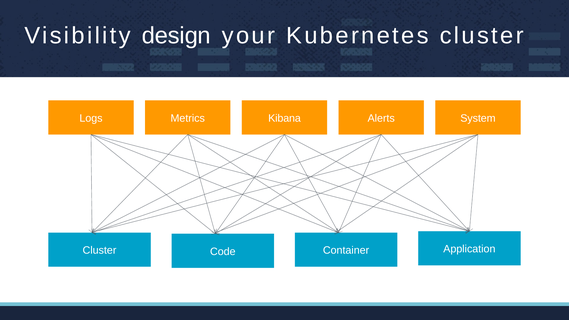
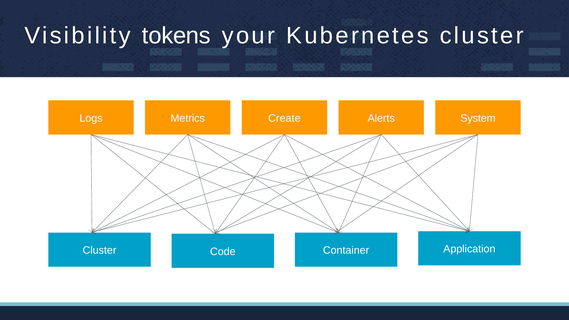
design: design -> tokens (176, 36)
Kibana: Kibana -> Create (284, 118)
